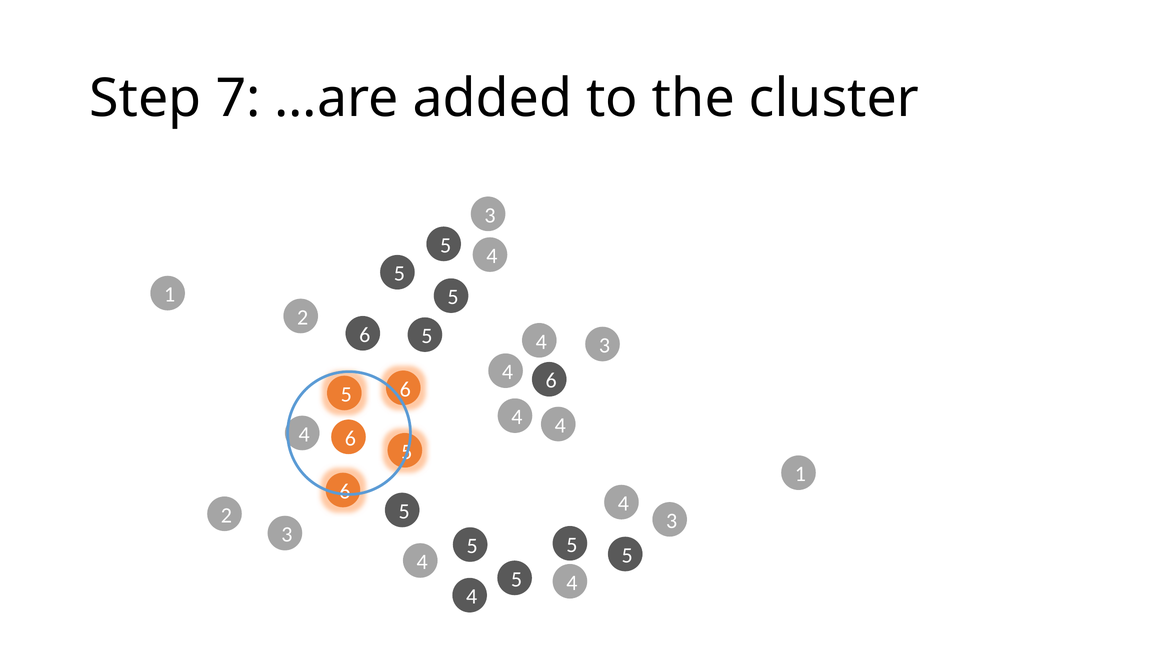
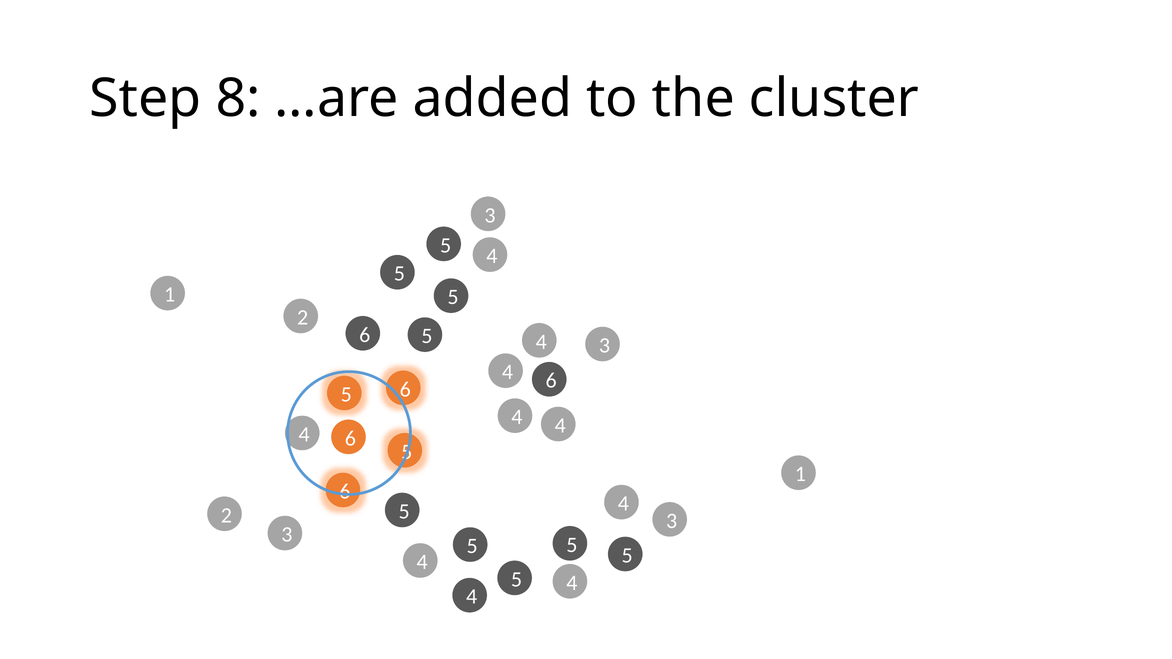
7: 7 -> 8 (238, 98)
